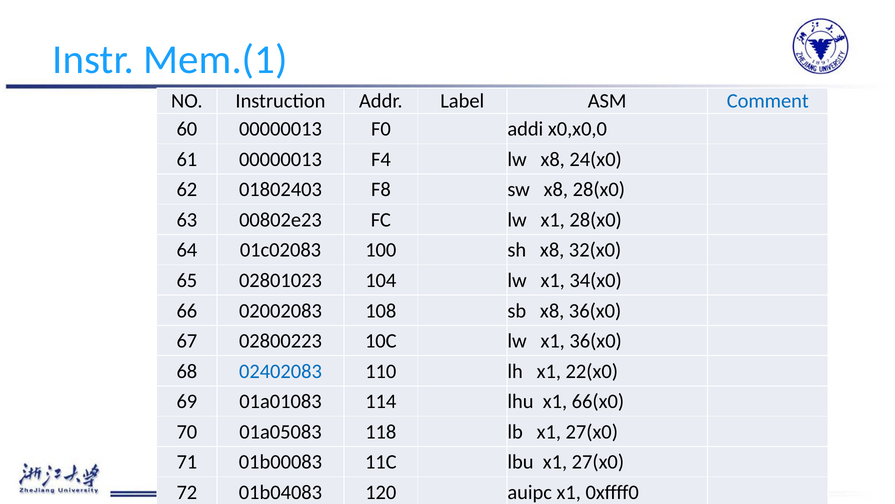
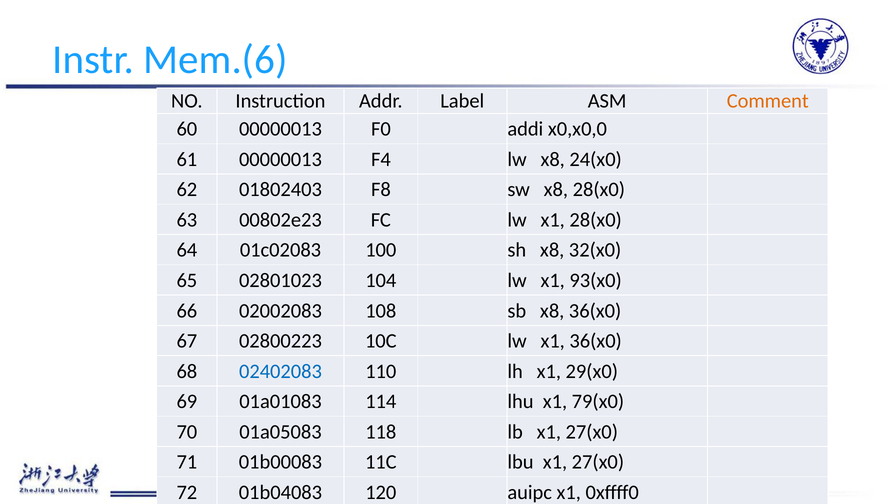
Mem.(1: Mem.(1 -> Mem.(6 (216, 60)
Comment colour: blue -> orange (768, 101)
34(x0: 34(x0 -> 93(x0 (596, 280)
22(x0: 22(x0 -> 29(x0 (592, 371)
66(x0: 66(x0 -> 79(x0 (598, 401)
